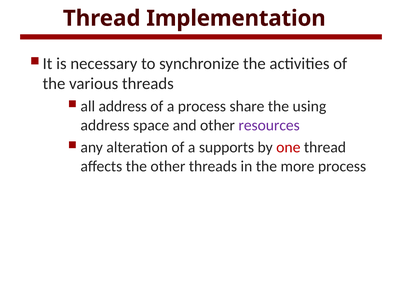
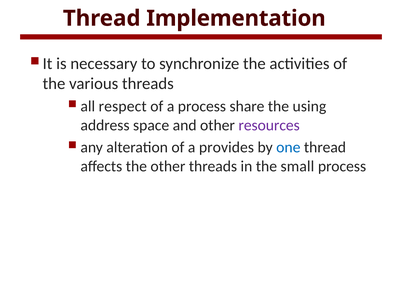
all address: address -> respect (123, 106)
supports: supports -> provides (226, 147)
one colour: red -> blue (288, 147)
more: more -> small (297, 166)
